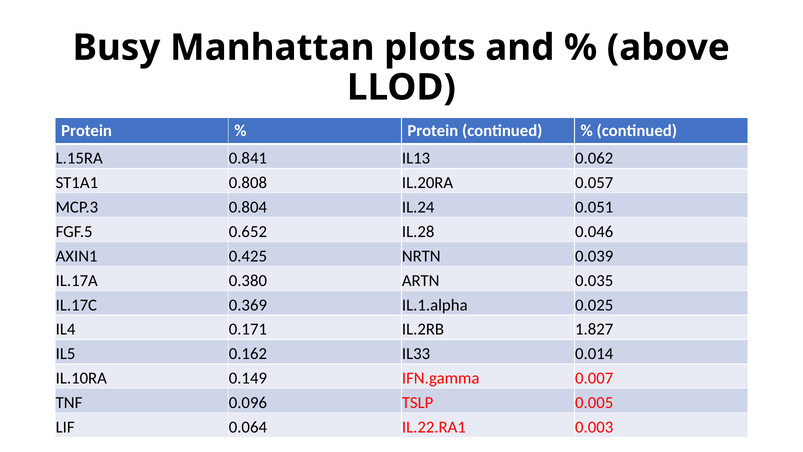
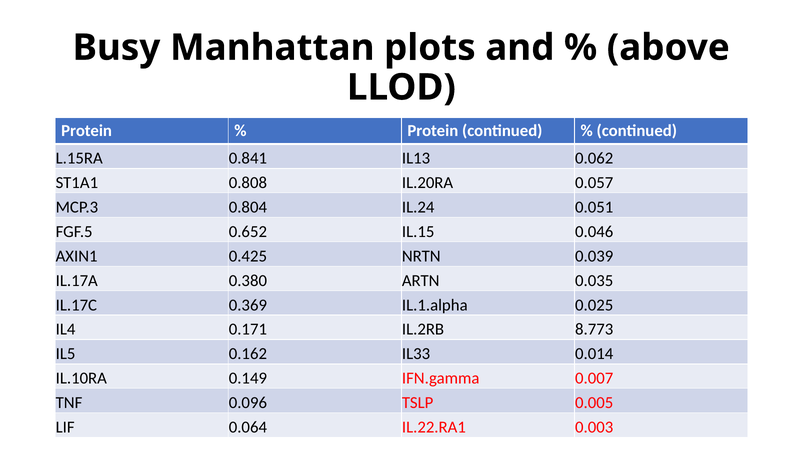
IL.28: IL.28 -> IL.15 (418, 232)
1.827: 1.827 -> 8.773 (594, 329)
